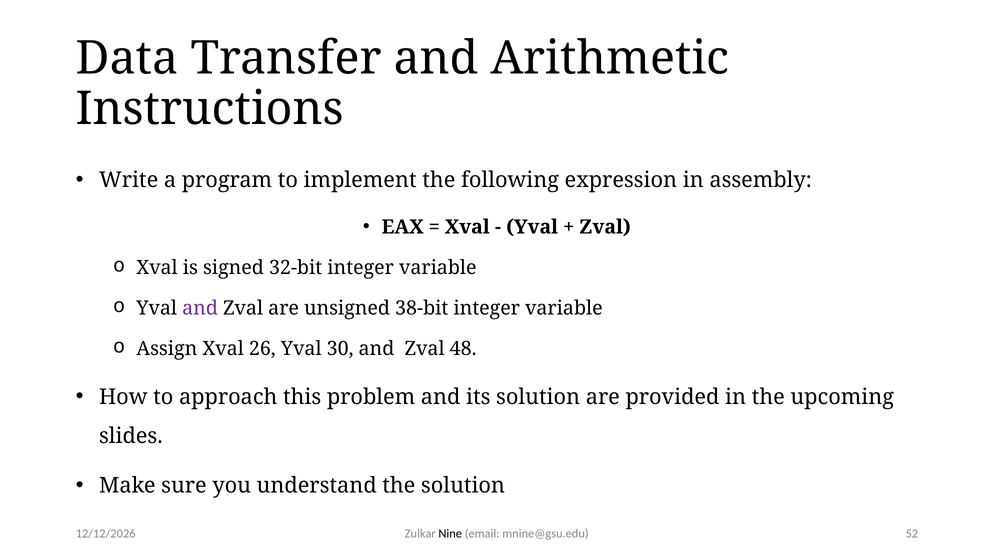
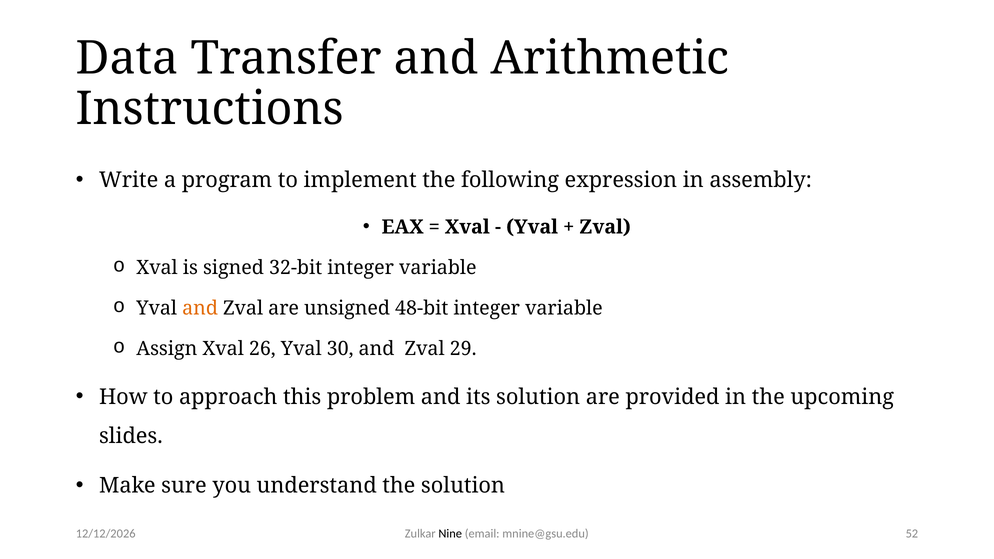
and colour: purple -> orange (200, 308)
38-bit: 38-bit -> 48-bit (422, 308)
48: 48 -> 29 (463, 349)
